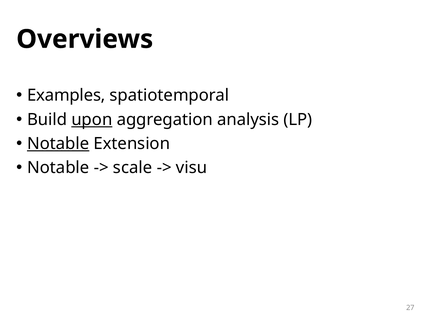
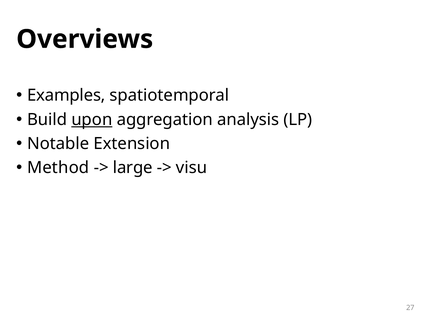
Notable underline: present -> none (58, 143)
Notable: Notable -> Method (58, 167)
scale: scale -> large (133, 167)
